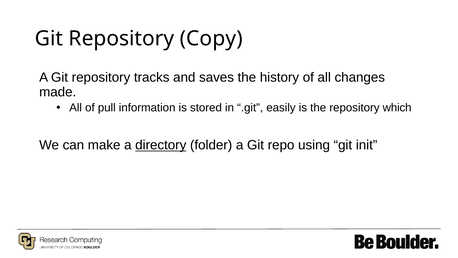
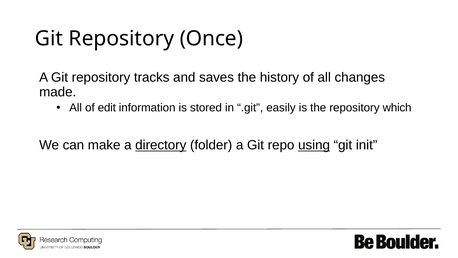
Copy: Copy -> Once (211, 38)
pull: pull -> edit (107, 108)
using underline: none -> present (314, 145)
